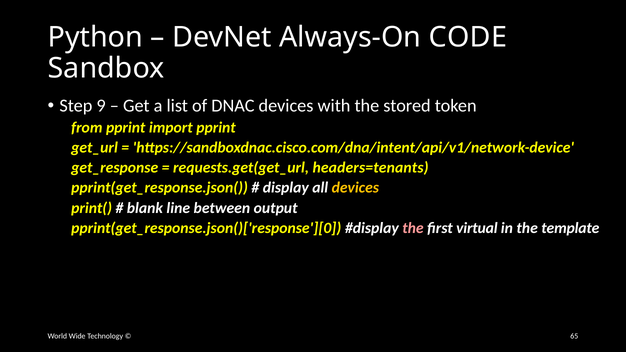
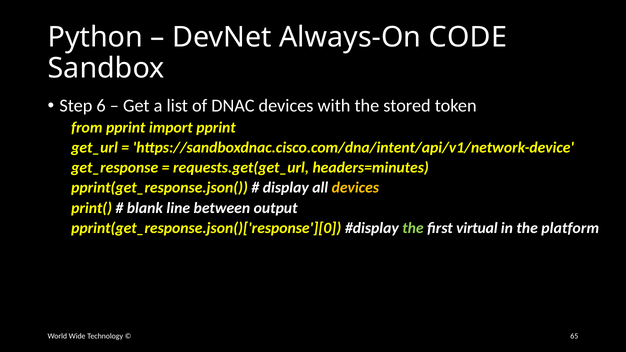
9: 9 -> 6 (101, 106)
headers=tenants: headers=tenants -> headers=minutes (371, 168)
the colour: pink -> light green (413, 228)
template: template -> platform (570, 228)
